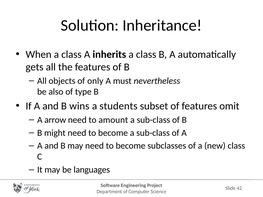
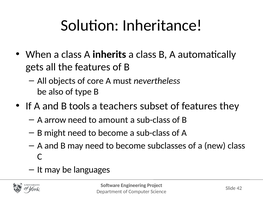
only: only -> core (95, 81)
wins: wins -> tools (79, 106)
students: students -> teachers (118, 106)
omit: omit -> they (229, 106)
